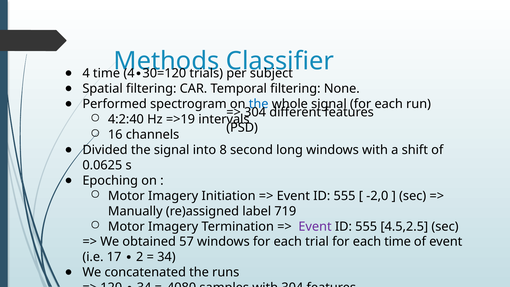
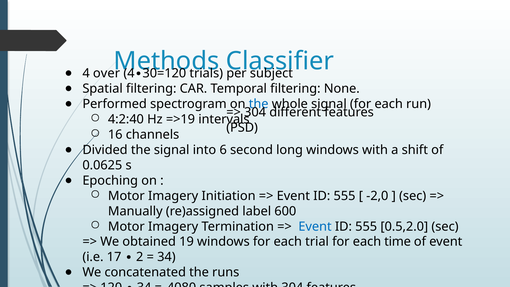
4 time: time -> over (107, 73)
8: 8 -> 6 (223, 150)
719: 719 -> 600 (285, 211)
Event colour: purple -> blue (315, 226)
4.5,2.5: 4.5,2.5 -> 0.5,2.0 (404, 226)
57: 57 -> 19 (187, 242)
